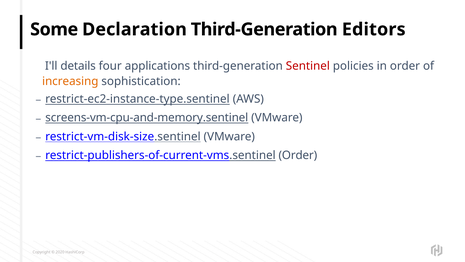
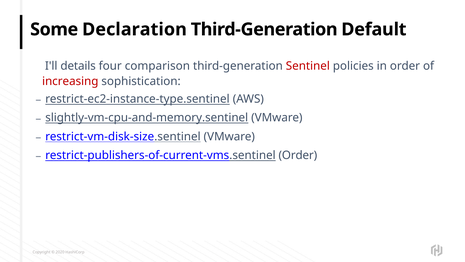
Editors: Editors -> Default (374, 29)
applications: applications -> comparison (157, 66)
increasing colour: orange -> red (70, 81)
screens-vm-cpu-and-memory.sentinel: screens-vm-cpu-and-memory.sentinel -> slightly-vm-cpu-and-memory.sentinel (147, 118)
